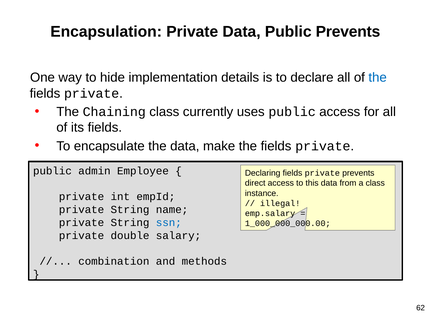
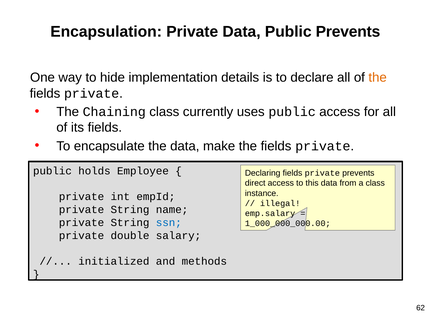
the colour: blue -> orange (378, 78)
admin: admin -> holds (94, 171)
combination: combination -> initialized (114, 262)
